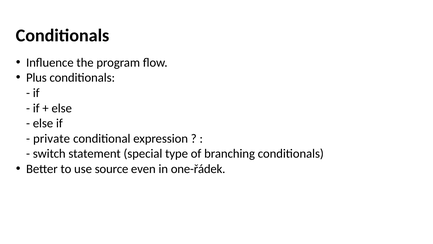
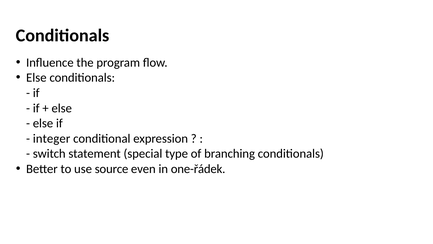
Plus: Plus -> Else (36, 78)
private: private -> integer (52, 138)
